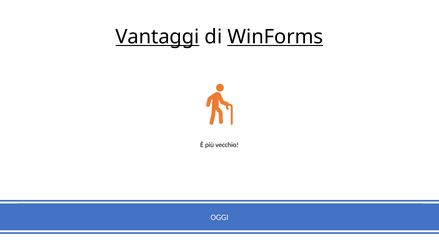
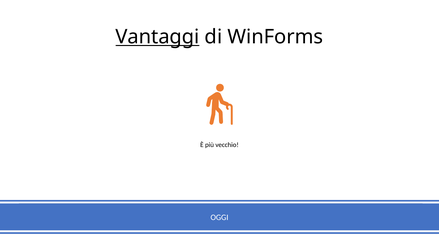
WinForms underline: present -> none (275, 37)
